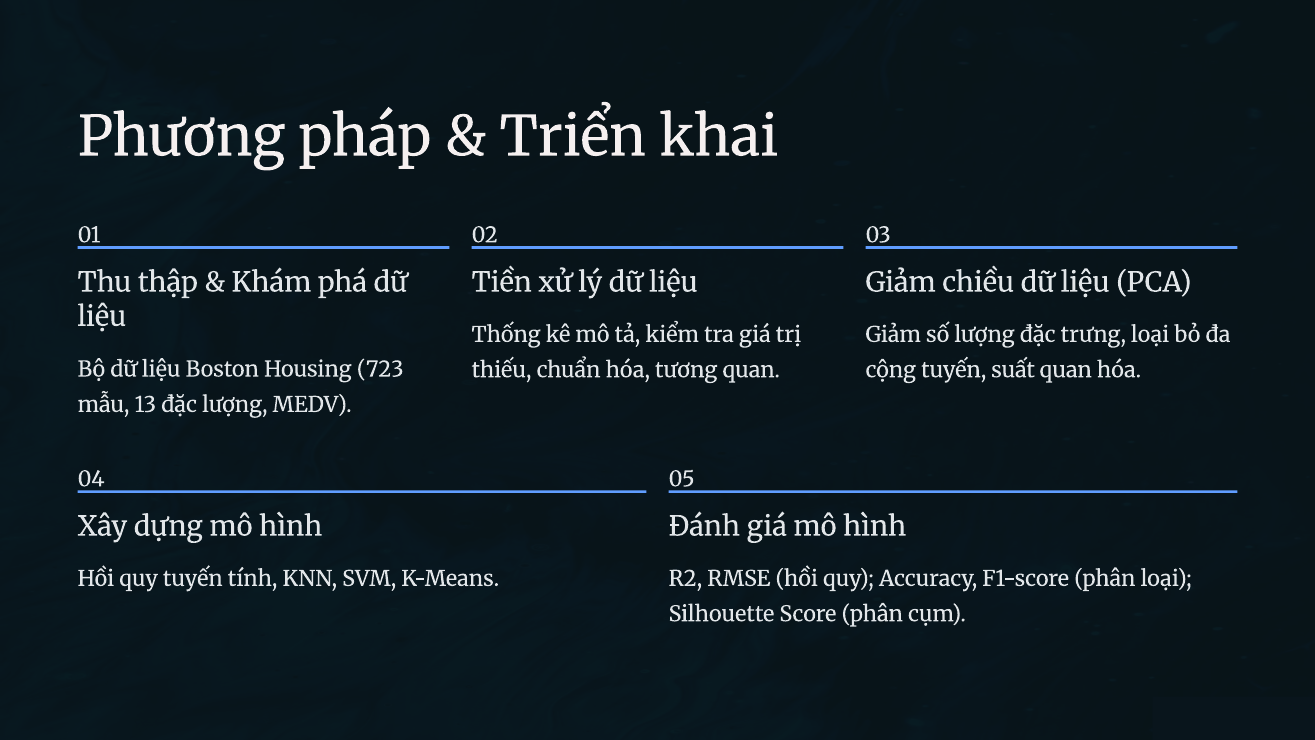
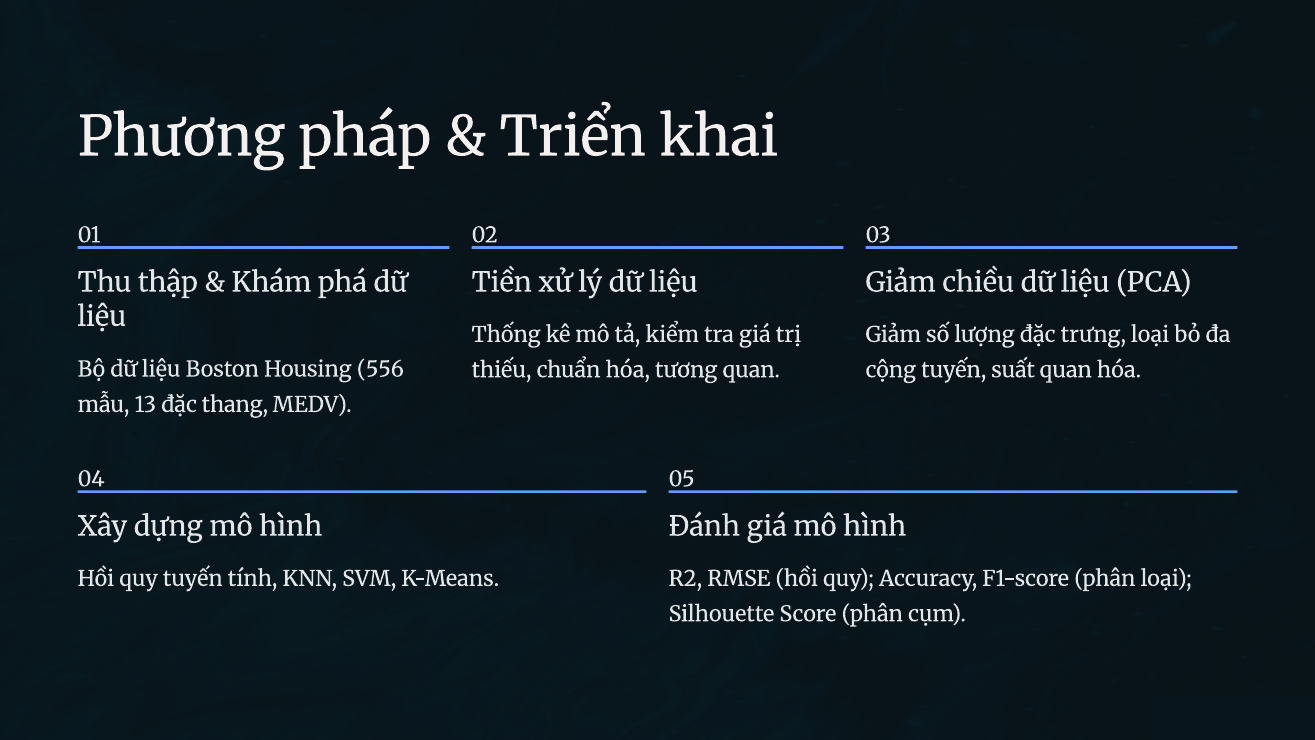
723: 723 -> 556 (380, 369)
đặc lượng: lượng -> thang (235, 405)
